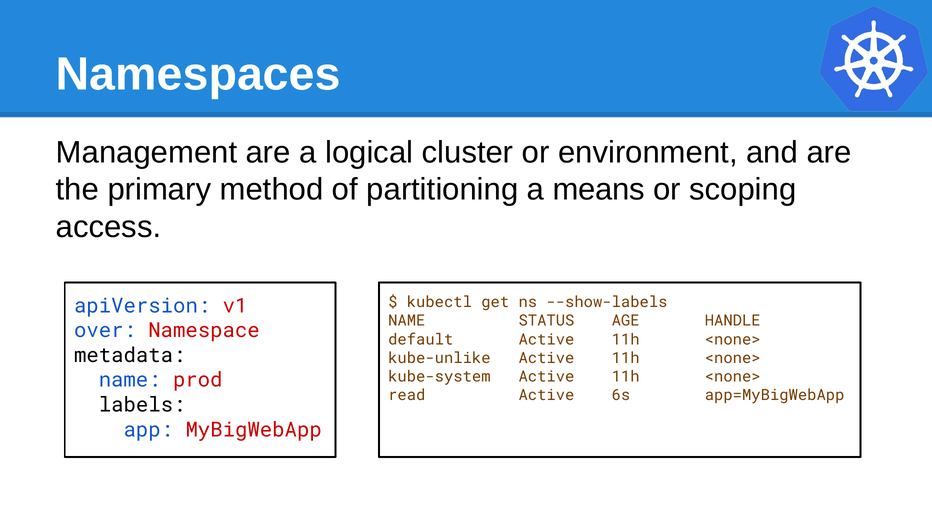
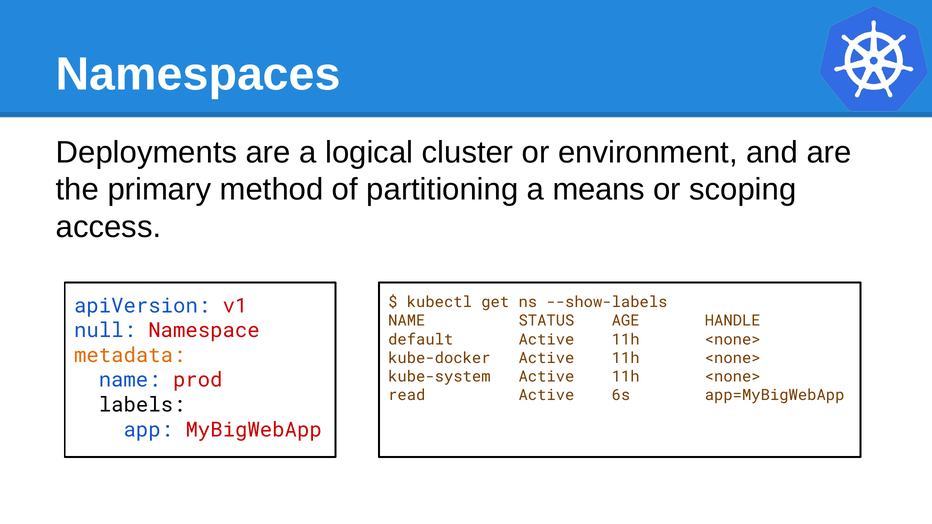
Management: Management -> Deployments (147, 152)
over: over -> null (105, 331)
metadata colour: black -> orange (130, 356)
kube-unlike: kube-unlike -> kube-docker (439, 358)
